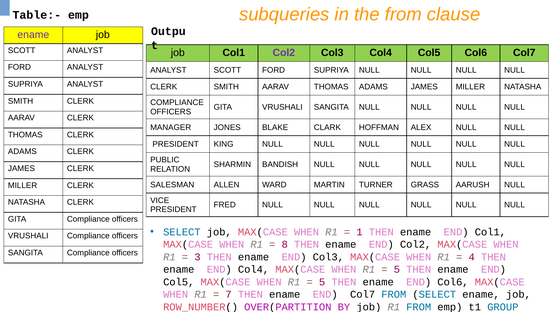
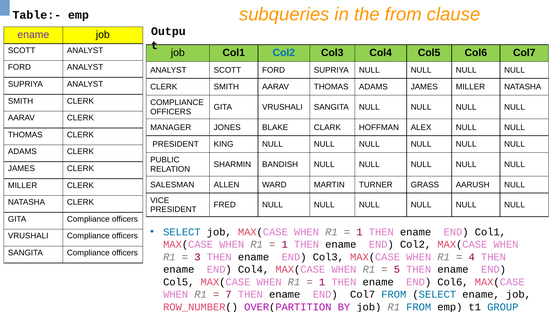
Col2 colour: purple -> blue (284, 53)
8: 8 -> 1 (285, 244)
5: 5 -> 1 (322, 282)
